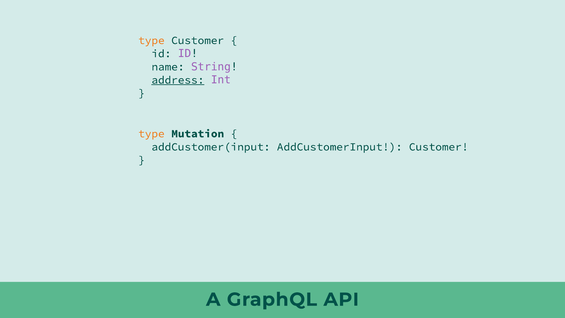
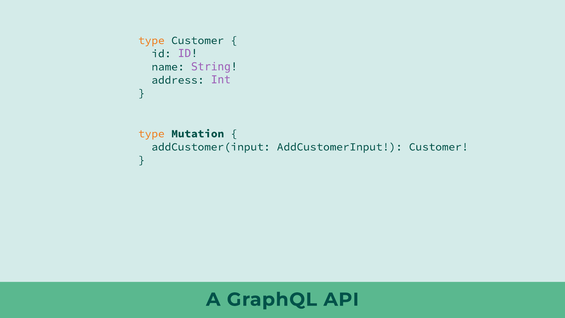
address underline: present -> none (178, 80)
